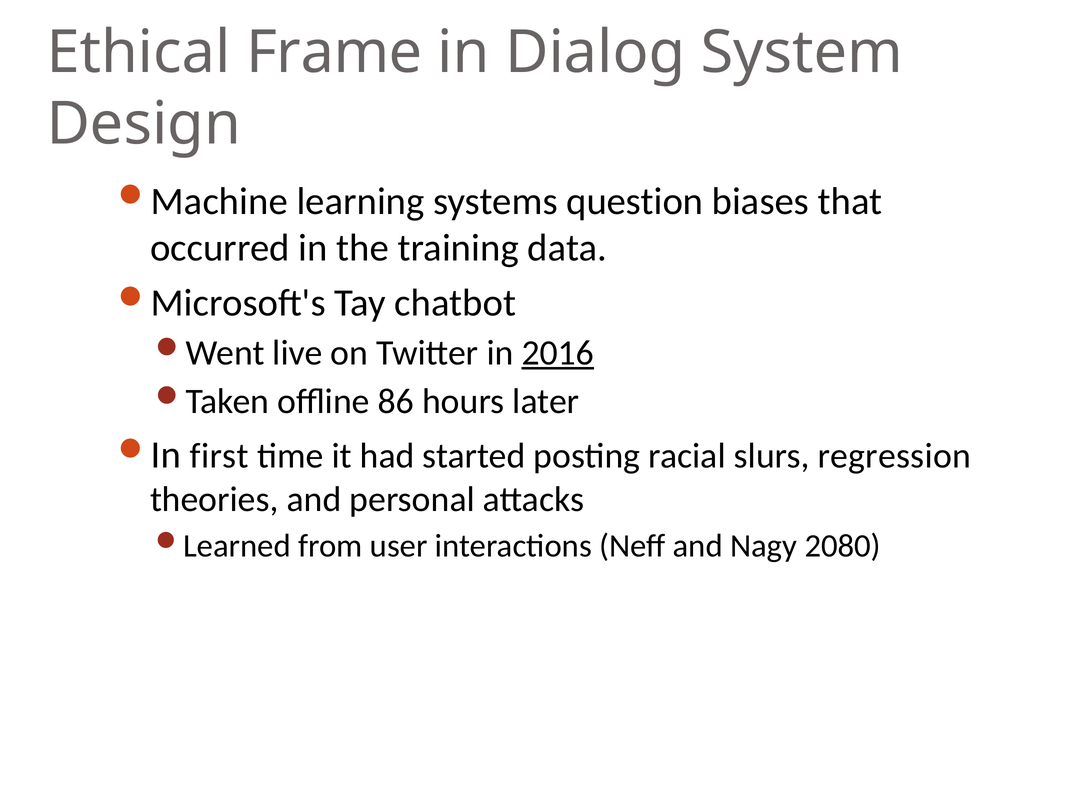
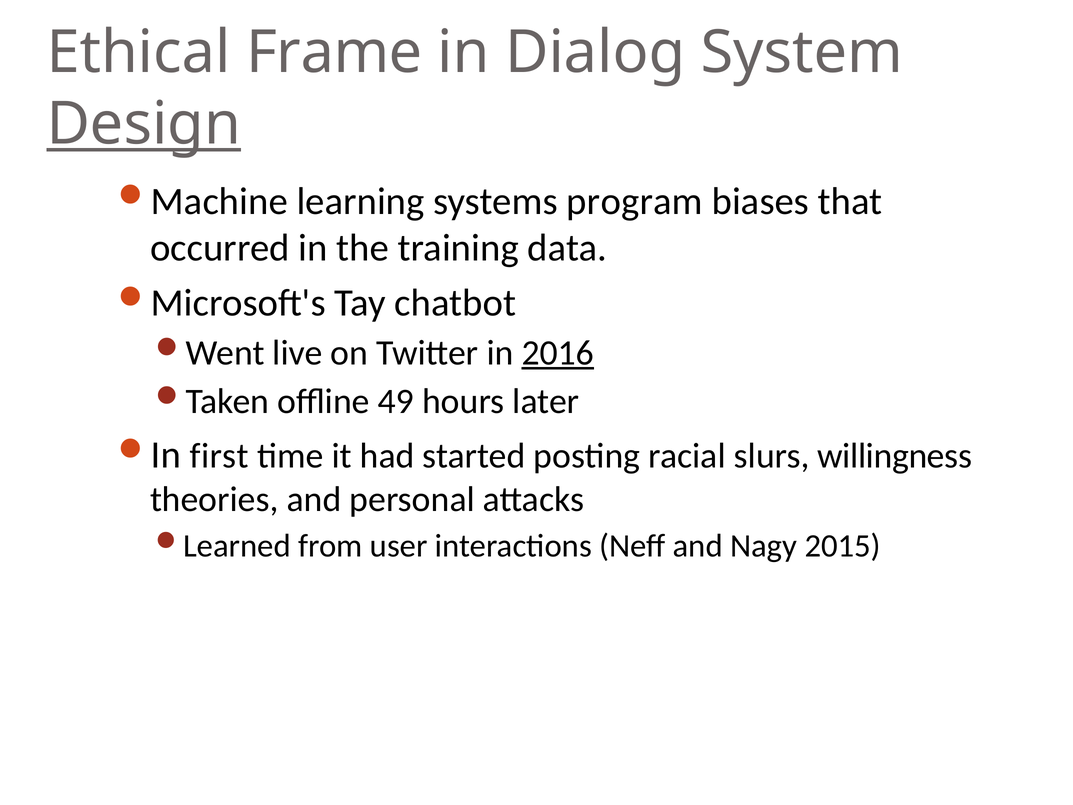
Design underline: none -> present (144, 124)
question: question -> program (635, 201)
86: 86 -> 49 (396, 401)
regression: regression -> willingness (895, 456)
2080: 2080 -> 2015 (843, 546)
